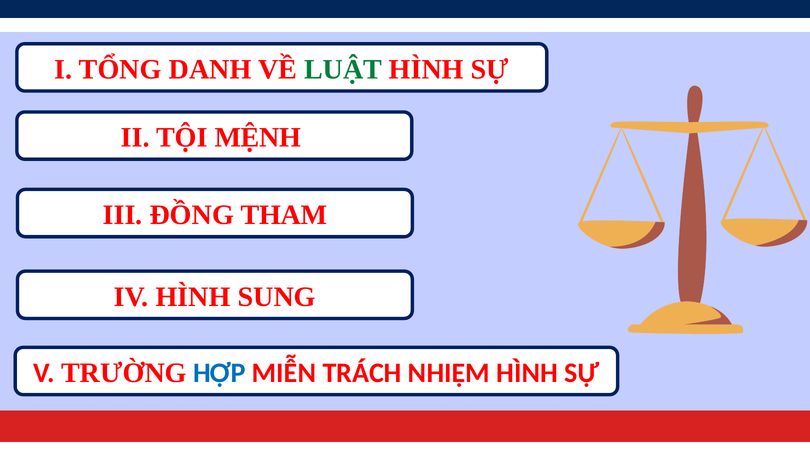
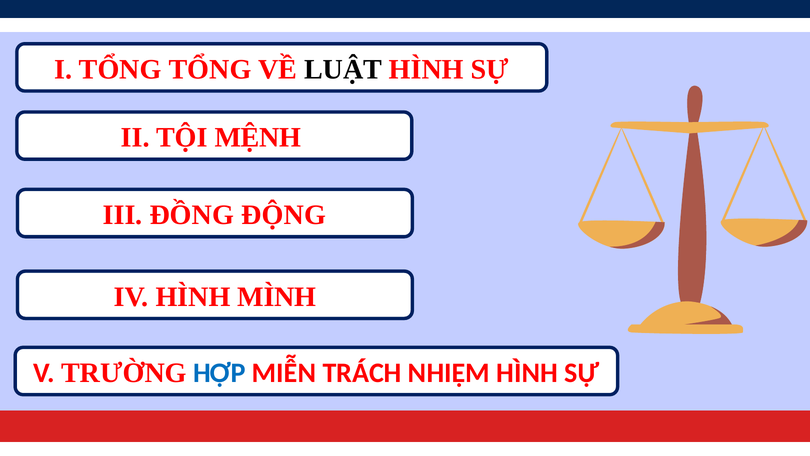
TỔNG DANH: DANH -> TỔNG (210, 69)
LUẬT colour: green -> black (343, 69)
THAM: THAM -> ĐỘNG (284, 215)
SUNG: SUNG -> MÌNH (277, 297)
